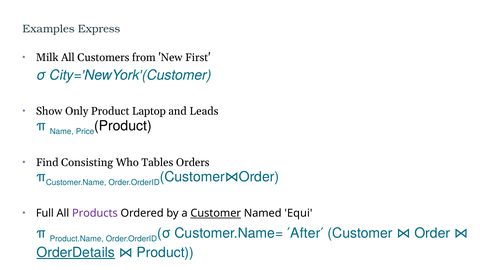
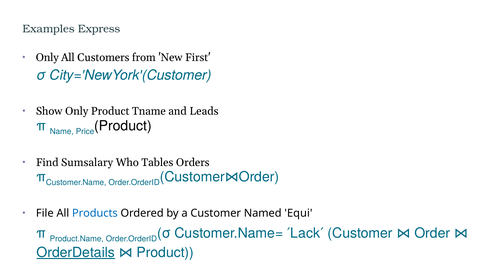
Milk: Milk -> Only (47, 58)
Laptop: Laptop -> Tname (149, 111)
Consisting: Consisting -> Sumsalary (87, 162)
Full: Full -> File (45, 213)
Products colour: purple -> blue (95, 213)
Customer underline: present -> none (216, 213)
After: After -> Lack (305, 233)
